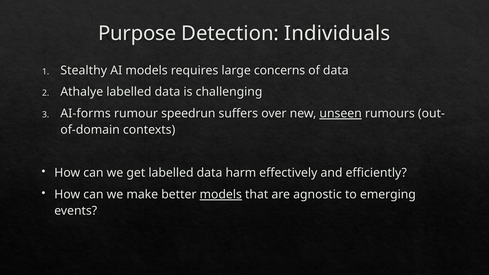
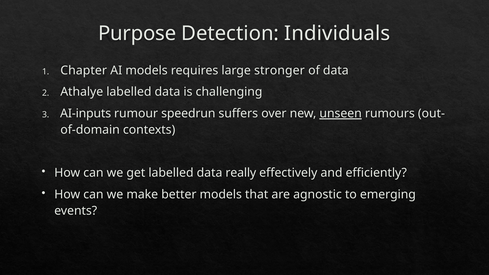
Stealthy: Stealthy -> Chapter (84, 70)
concerns: concerns -> stronger (279, 70)
AI-forms: AI-forms -> AI-inputs (86, 114)
harm: harm -> really (241, 173)
models underline: present -> none (221, 195)
